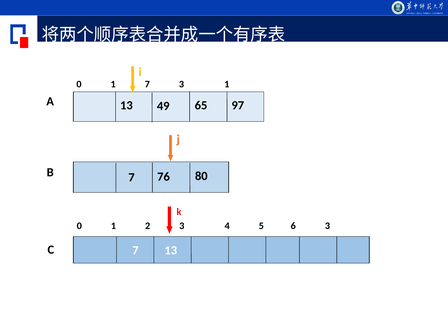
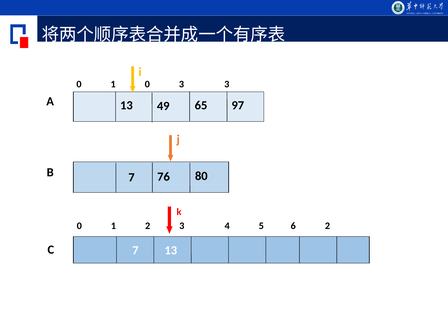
1 7: 7 -> 0 (147, 84)
3 1: 1 -> 3 (227, 84)
6 3: 3 -> 2 (327, 226)
